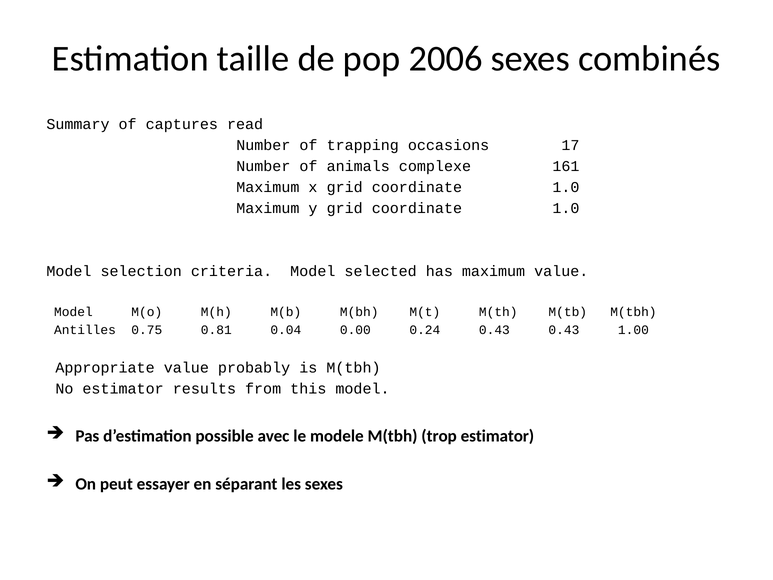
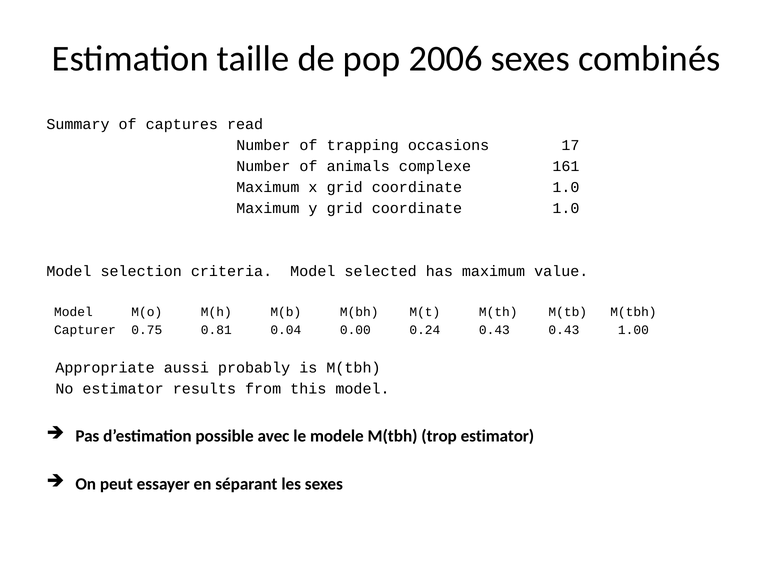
Antilles: Antilles -> Capturer (85, 330)
Appropriate value: value -> aussi (186, 368)
